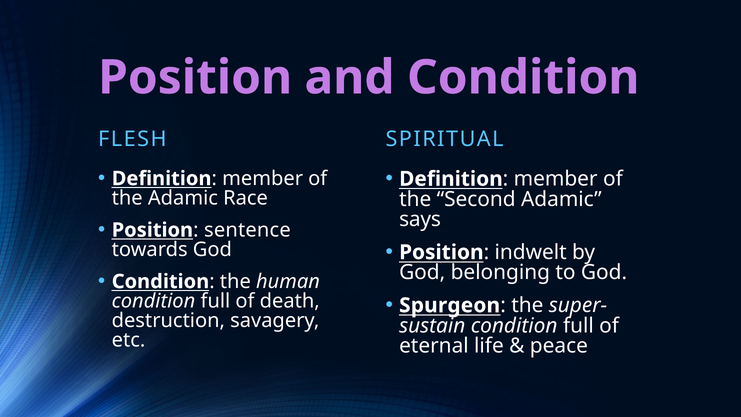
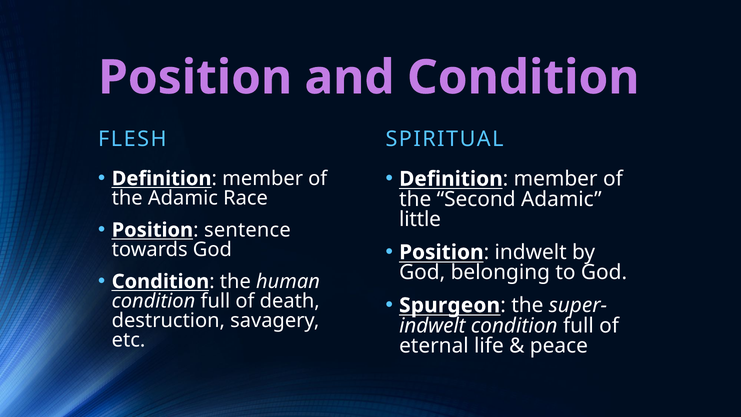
says: says -> little (420, 219)
sustain: sustain -> indwelt (432, 326)
